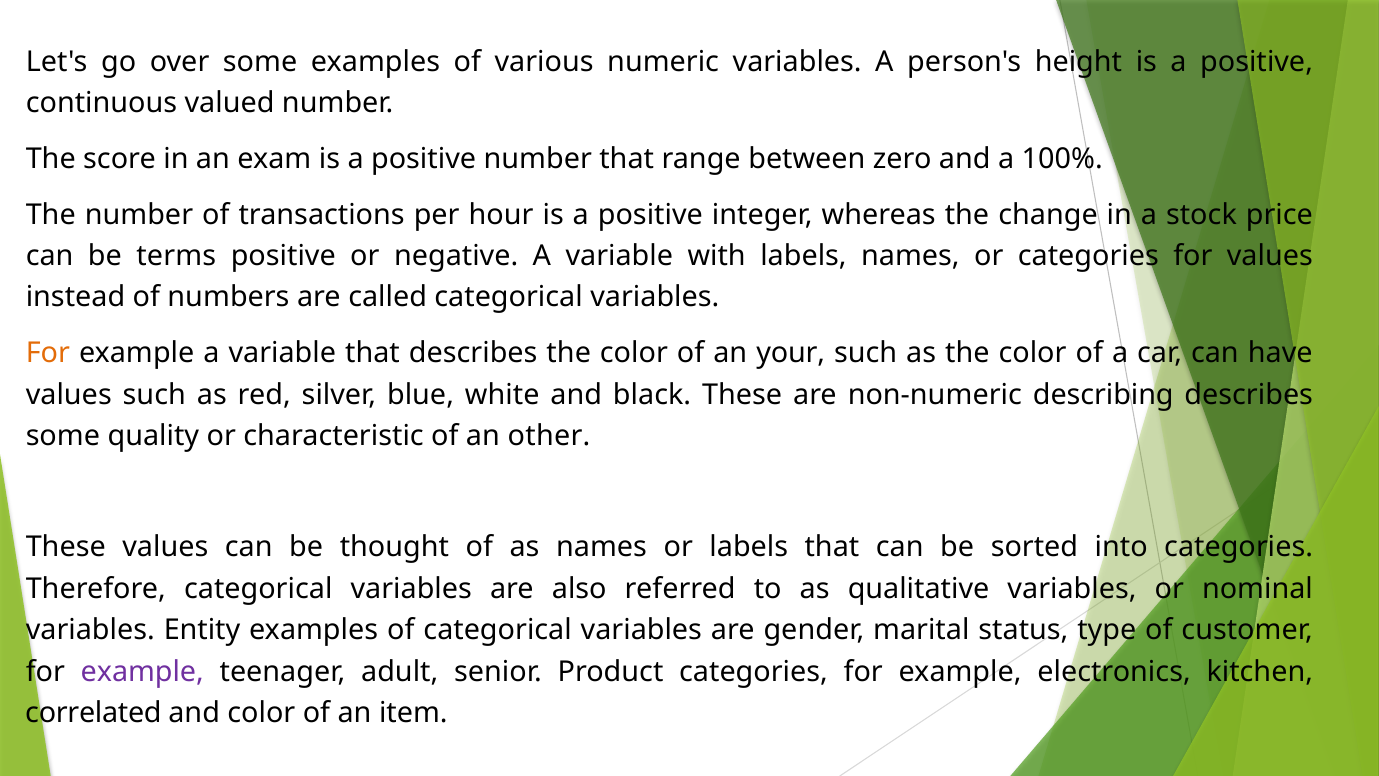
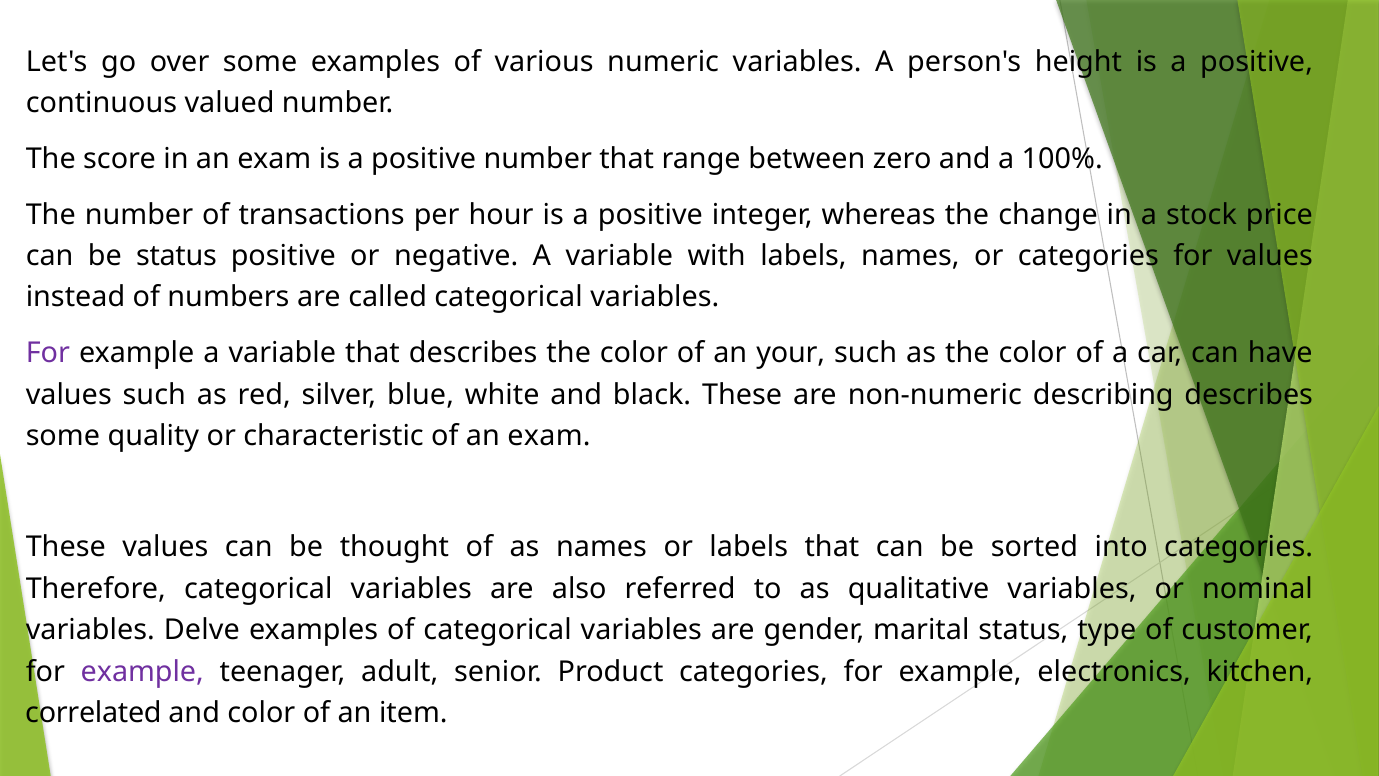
be terms: terms -> status (176, 256)
For colour: orange -> purple (48, 353)
of an other: other -> exam (549, 436)
Entity: Entity -> Delve (202, 630)
